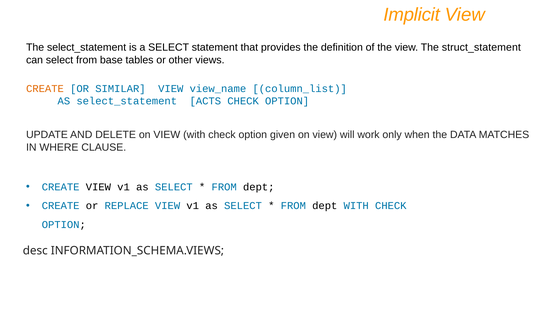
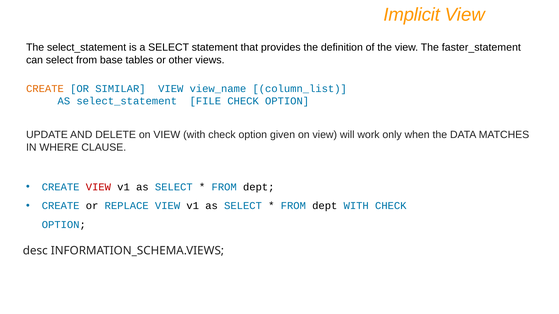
struct_statement: struct_statement -> faster_statement (481, 47)
ACTS: ACTS -> FILE (205, 101)
VIEW colour: black -> red (98, 187)
